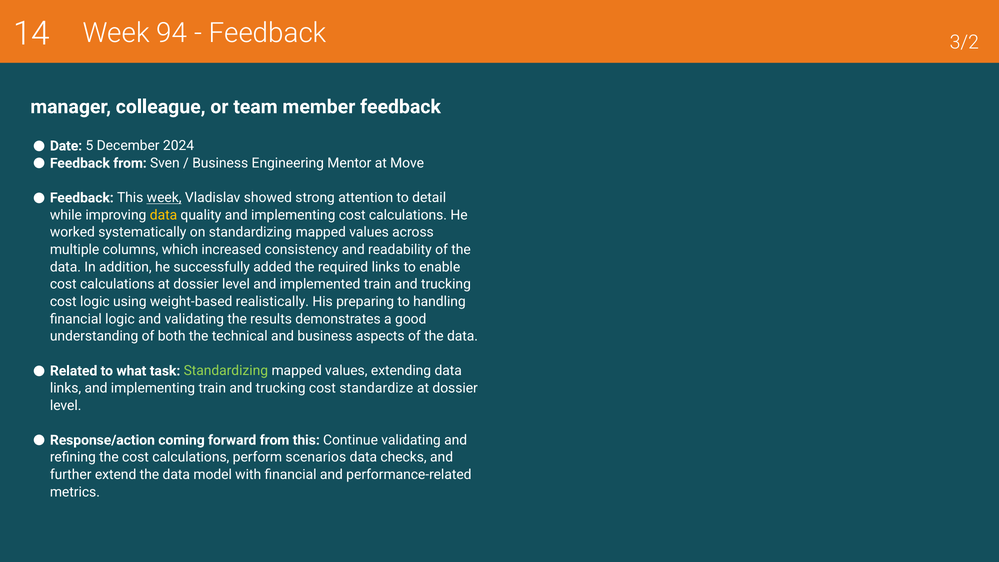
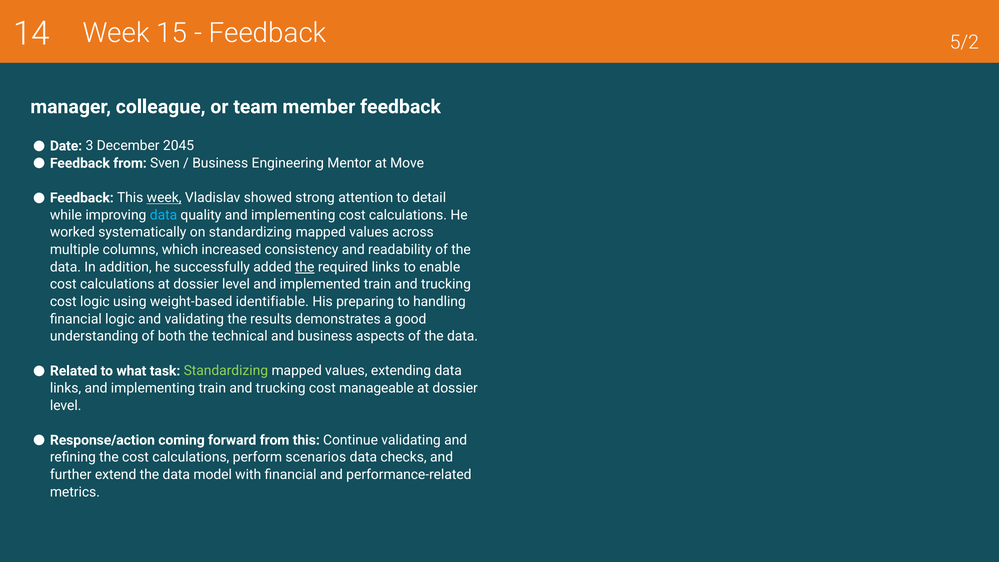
94: 94 -> 15 (172, 33)
3/2: 3/2 -> 5/2 (964, 42)
5: 5 -> 3 (89, 146)
2024: 2024 -> 2045 (179, 146)
data colour: yellow -> light blue (164, 215)
the underline: none -> present (305, 267)
realistically: realistically -> identifiable (272, 302)
standardize: standardize -> manageable (376, 388)
